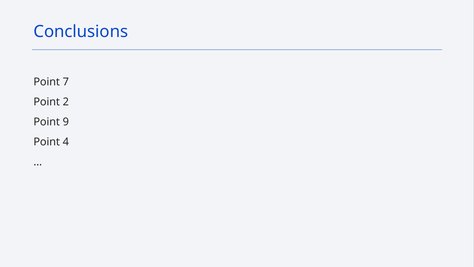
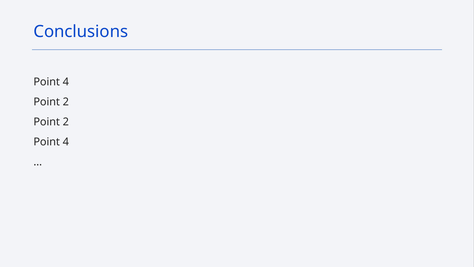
7: 7 -> 4 (66, 82)
9: 9 -> 2 (66, 122)
